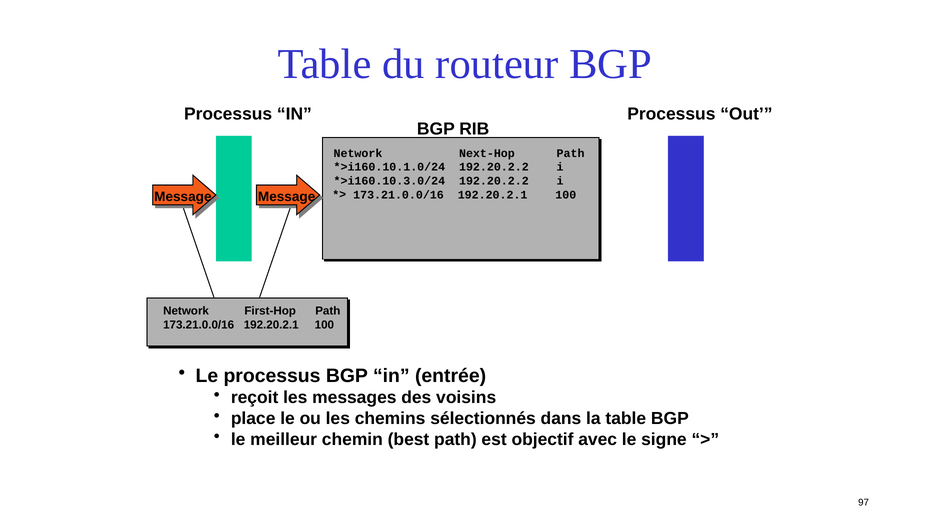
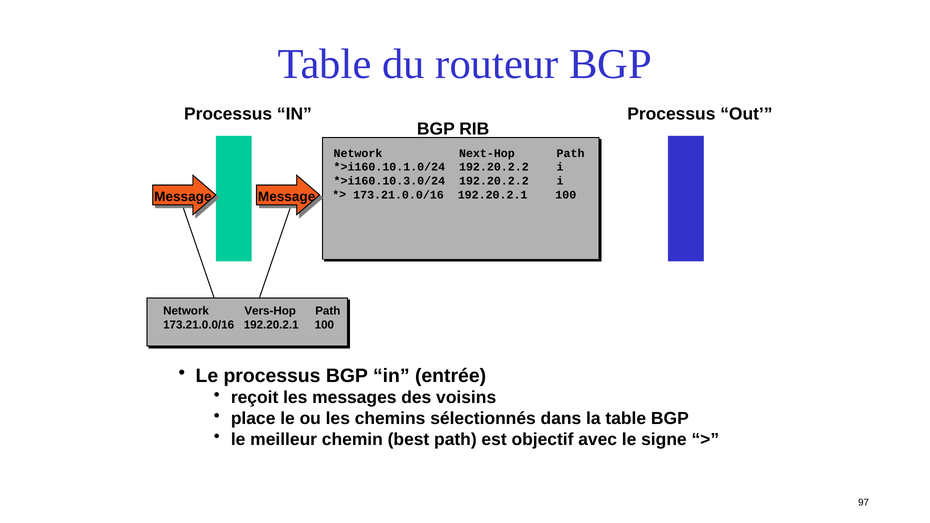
First-Hop: First-Hop -> Vers-Hop (270, 311)
